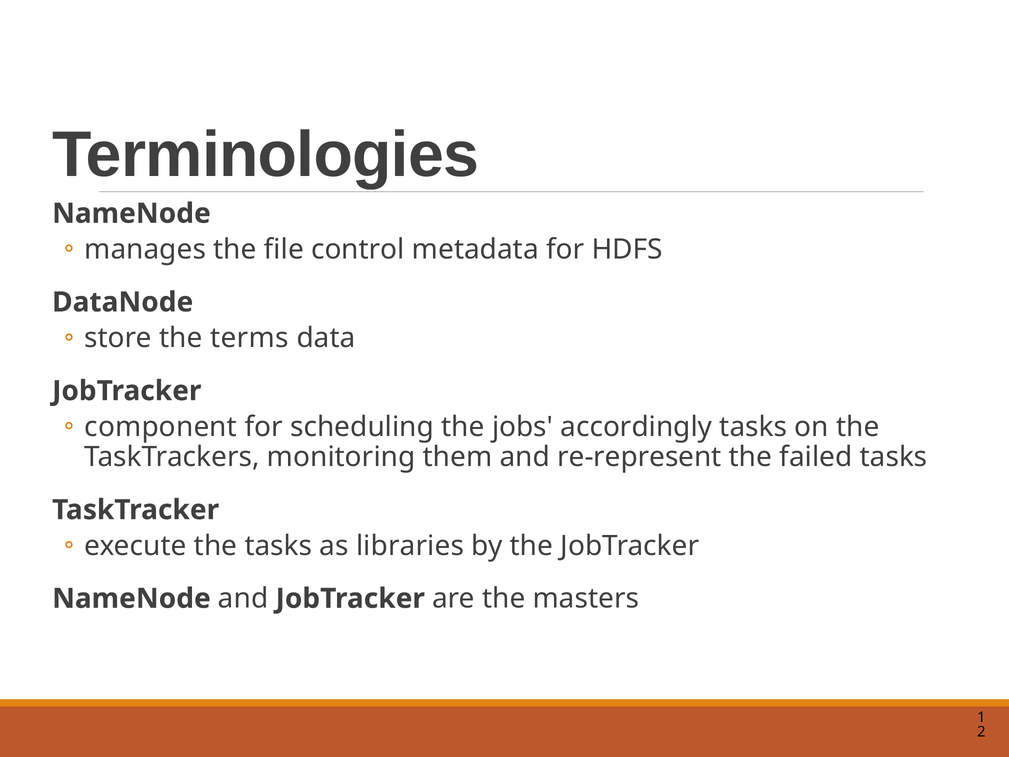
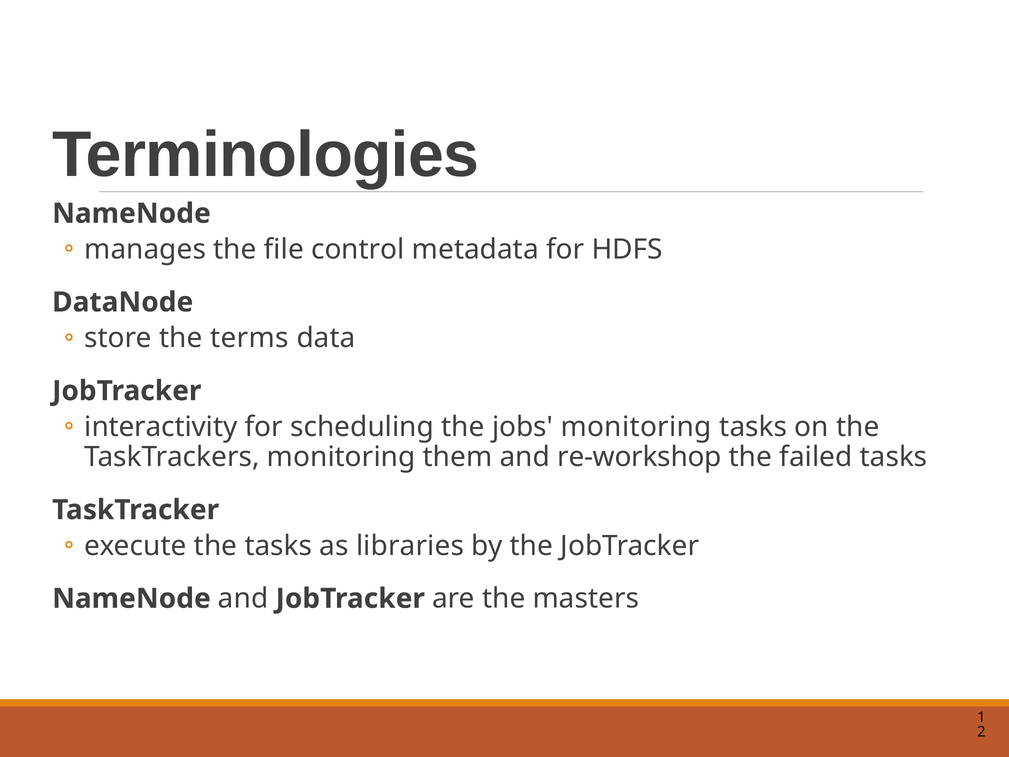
component: component -> interactivity (161, 427)
jobs accordingly: accordingly -> monitoring (636, 427)
re-represent: re-represent -> re-workshop (639, 457)
